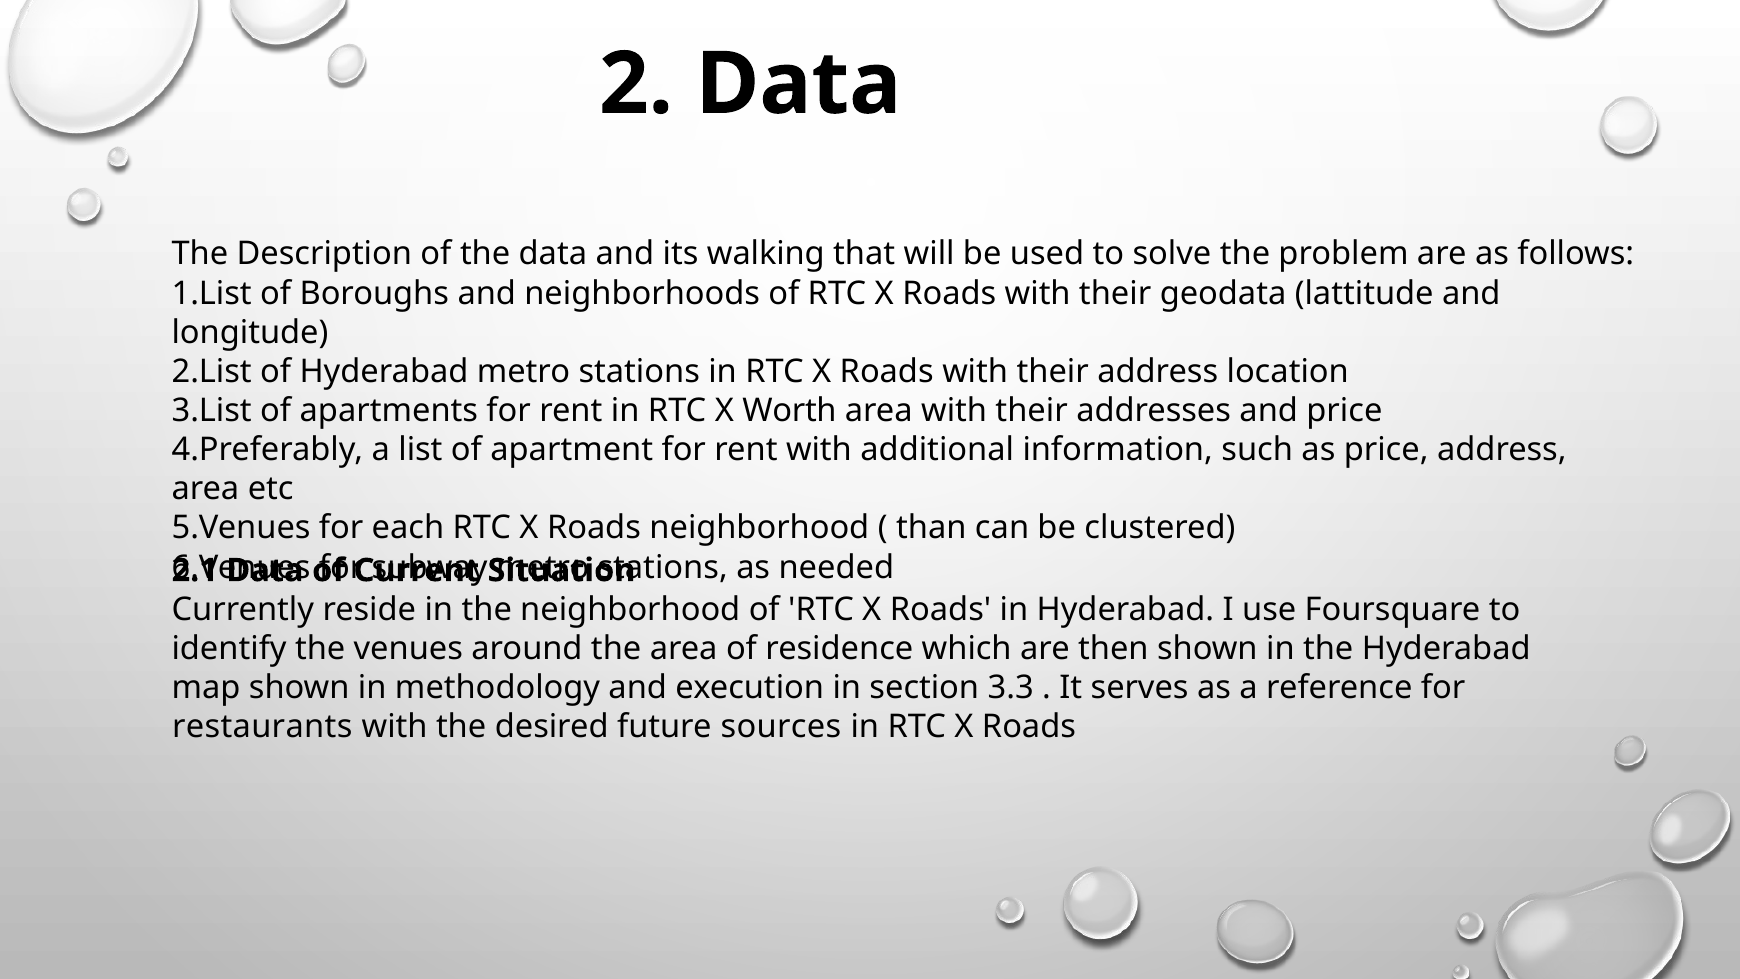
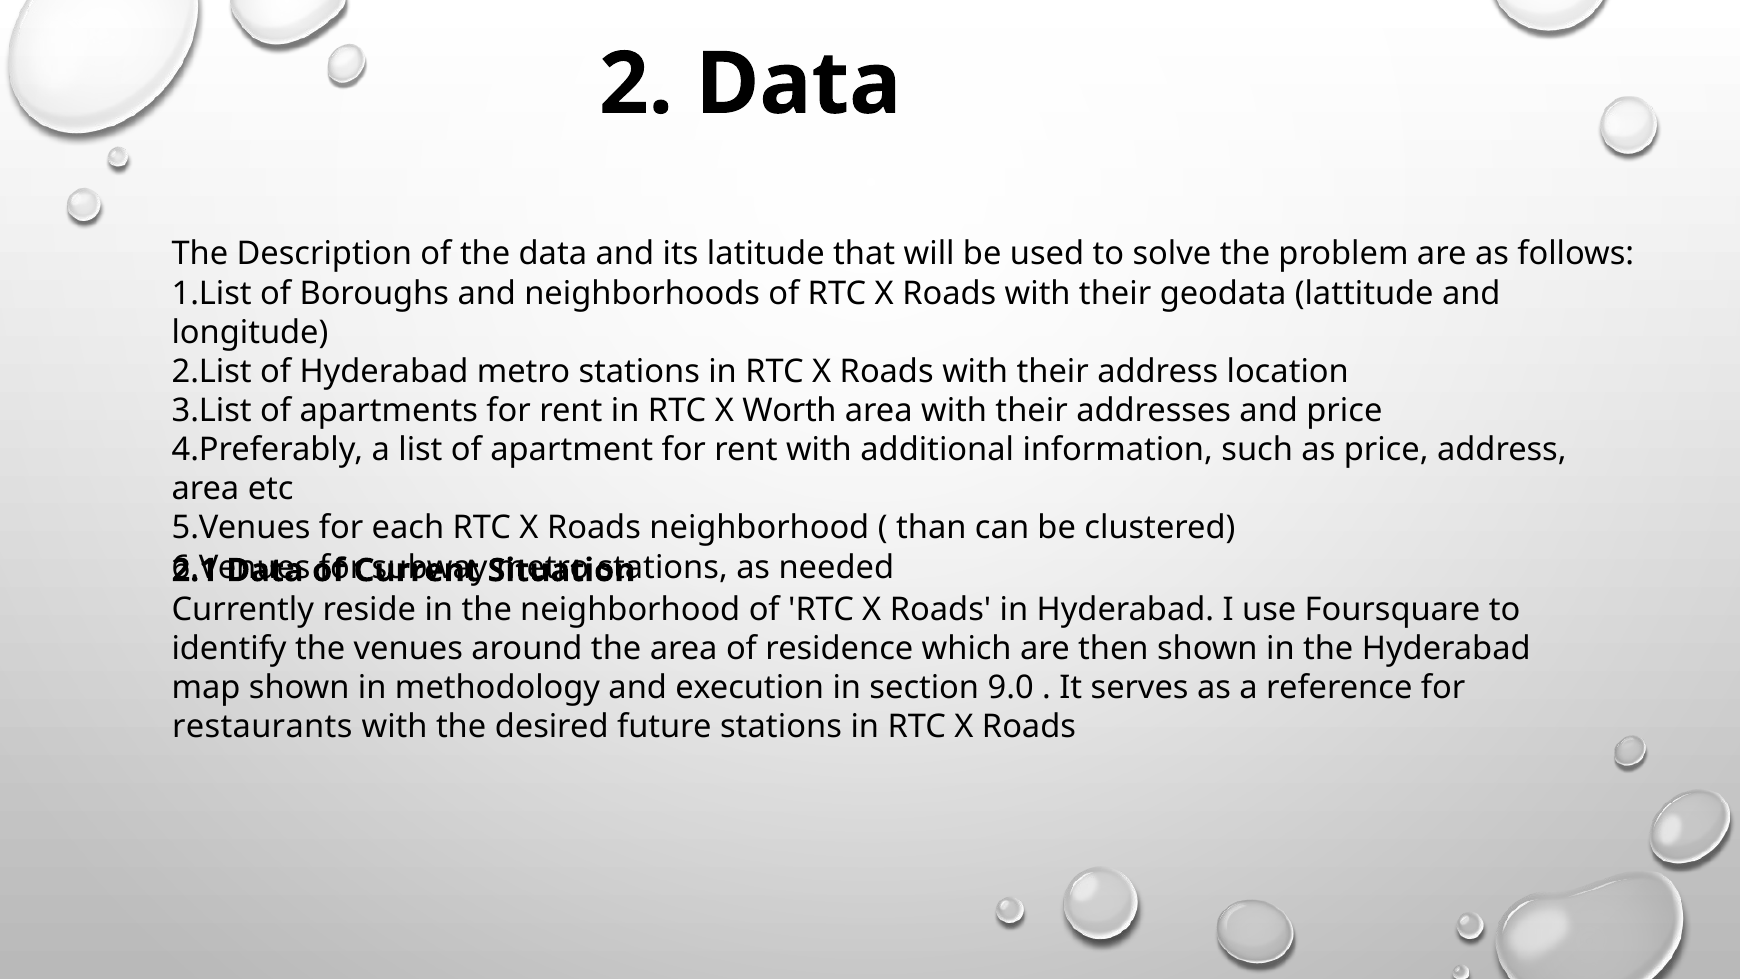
walking: walking -> latitude (766, 254)
3.3: 3.3 -> 9.0 (1011, 688)
future sources: sources -> stations (781, 727)
